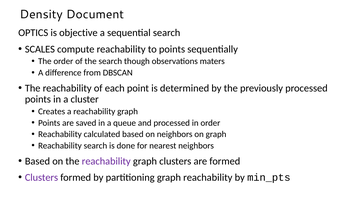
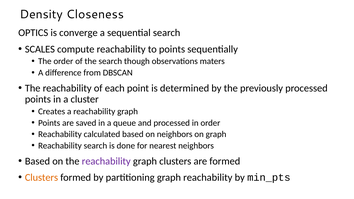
Document: Document -> Closeness (95, 14)
objective: objective -> converge (78, 33)
Clusters colour: purple -> orange (41, 178)
